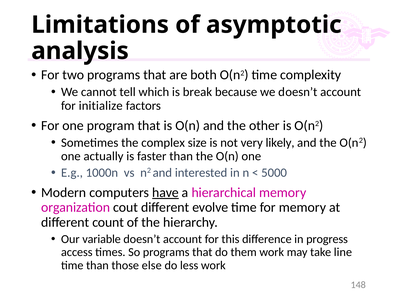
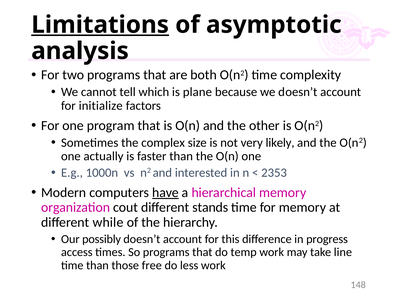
Limitations underline: none -> present (100, 25)
break: break -> plane (197, 92)
5000: 5000 -> 2353 (274, 173)
evolve: evolve -> stands (210, 207)
count: count -> while (108, 222)
variable: variable -> possibly (102, 239)
them: them -> temp (244, 252)
else: else -> free (152, 265)
